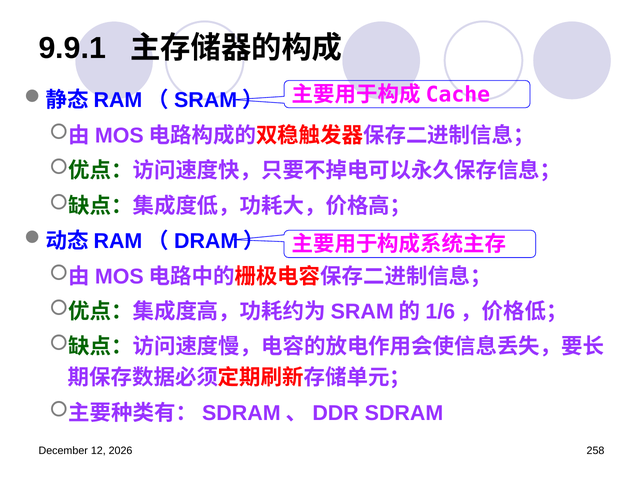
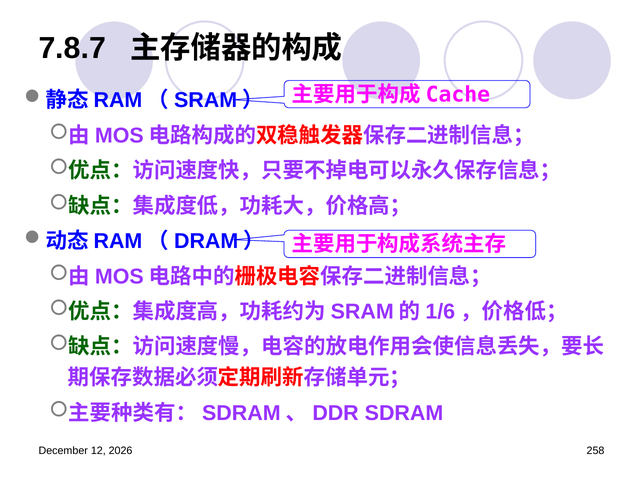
9.9.1: 9.9.1 -> 7.8.7 (72, 48)
